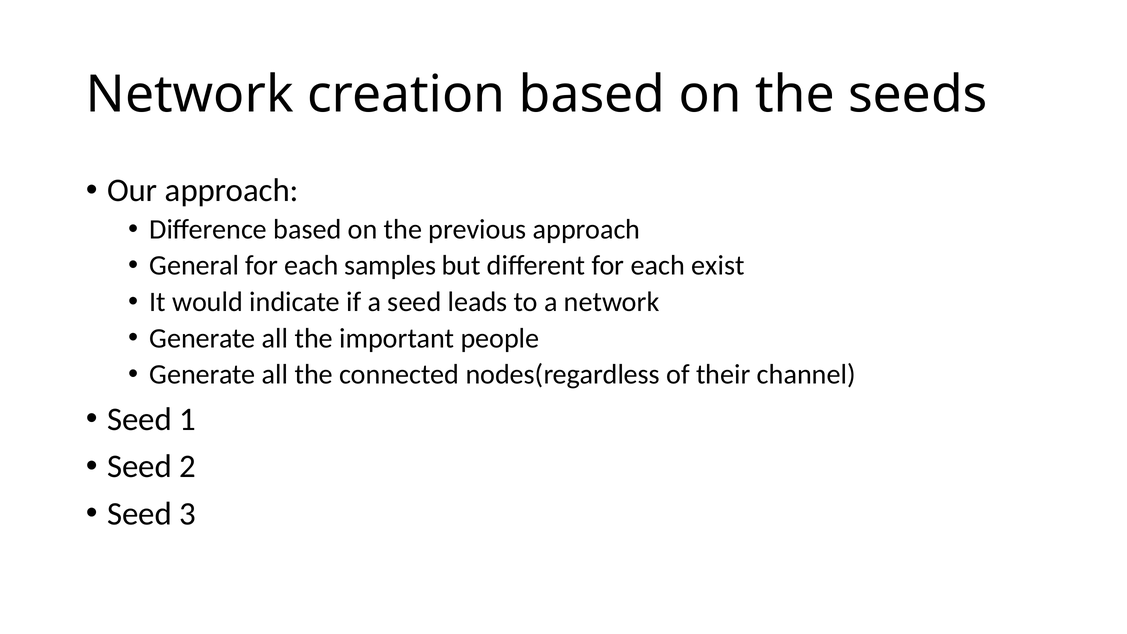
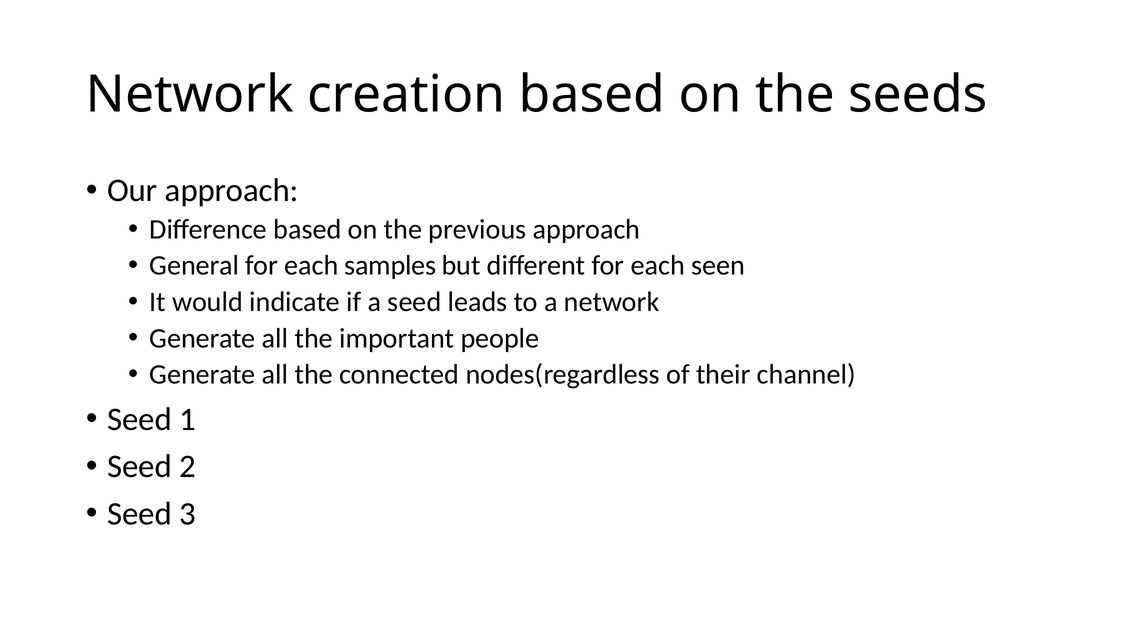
exist: exist -> seen (718, 266)
